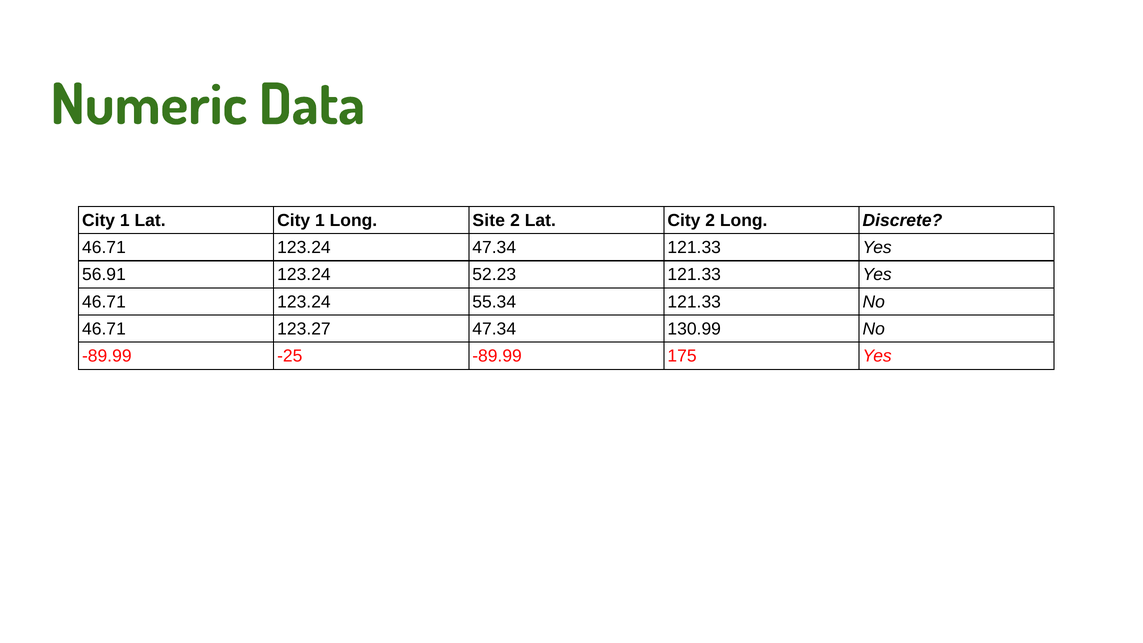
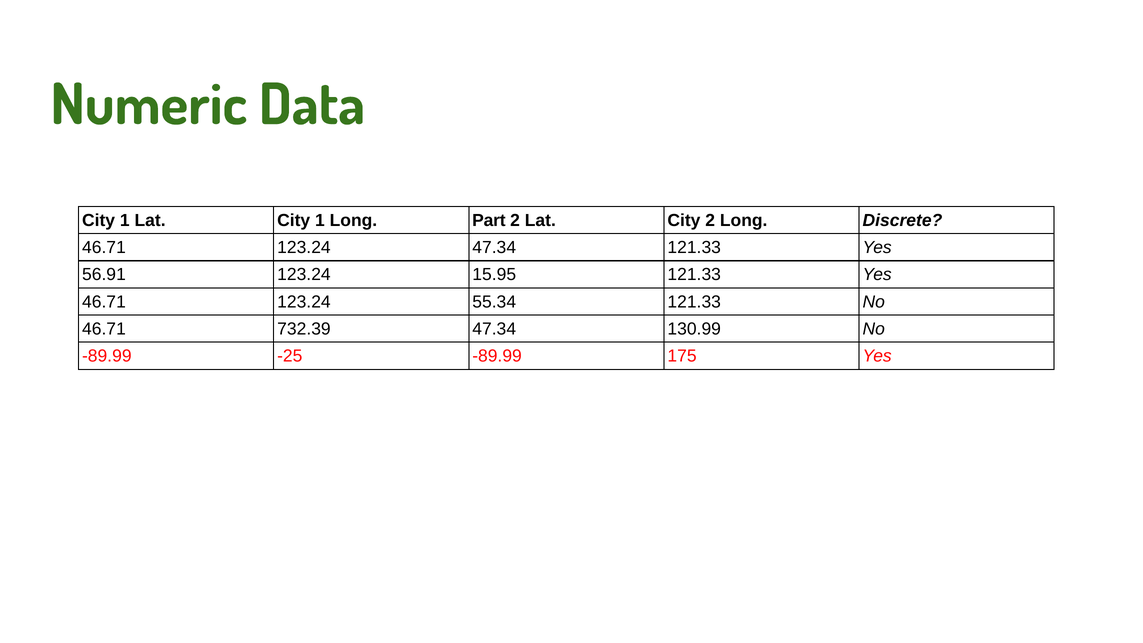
Site: Site -> Part (489, 220)
52.23: 52.23 -> 15.95 (494, 275)
123.27: 123.27 -> 732.39 (304, 329)
